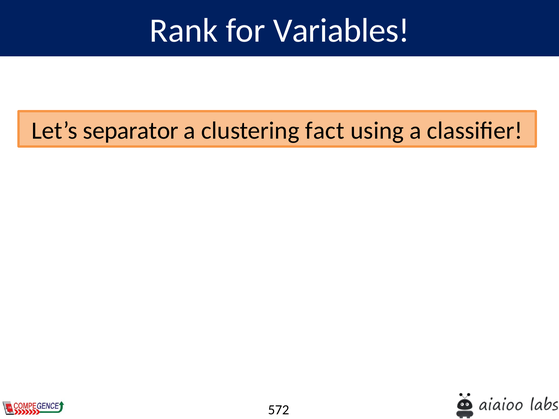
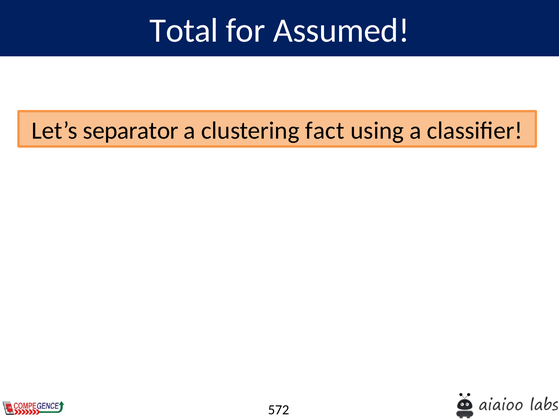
Rank: Rank -> Total (184, 30)
Variables: Variables -> Assumed (341, 30)
